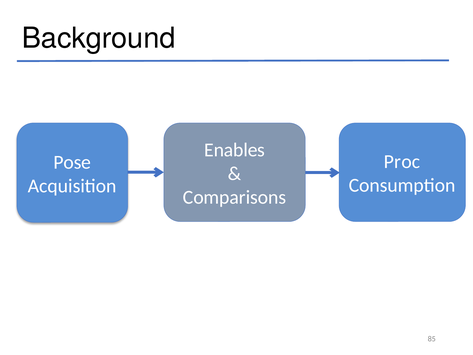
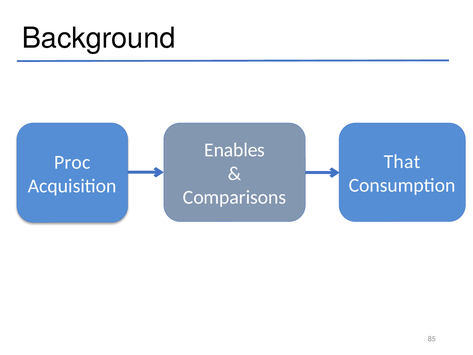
Proc: Proc -> That (402, 162)
Pose: Pose -> Proc (72, 162)
